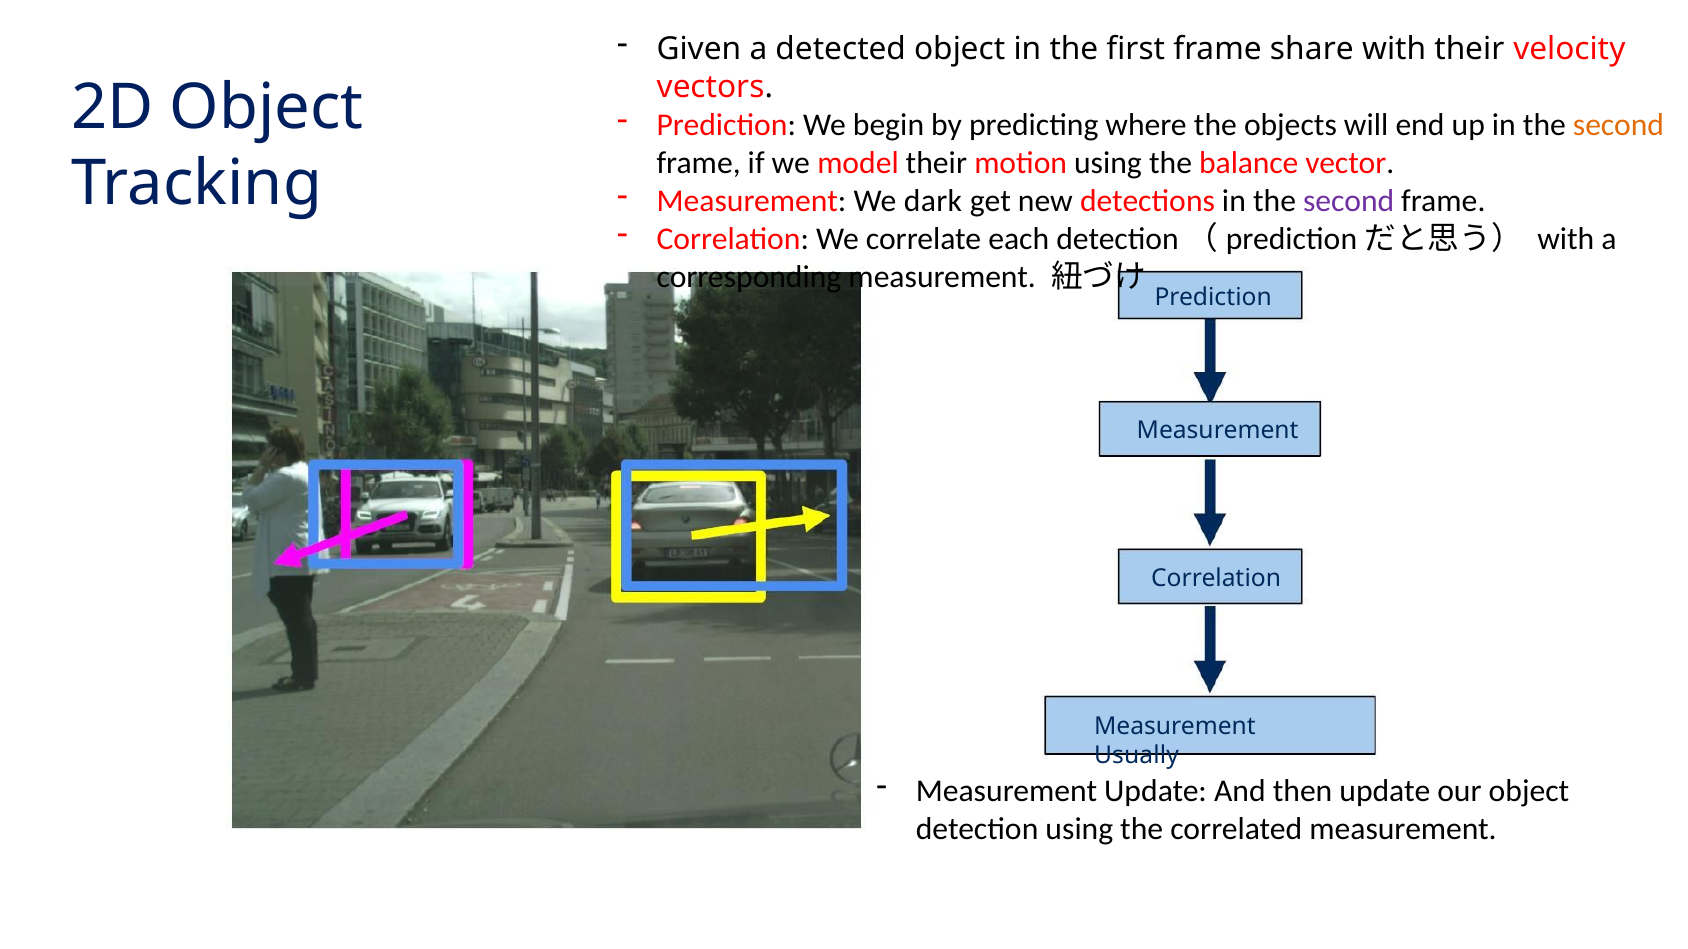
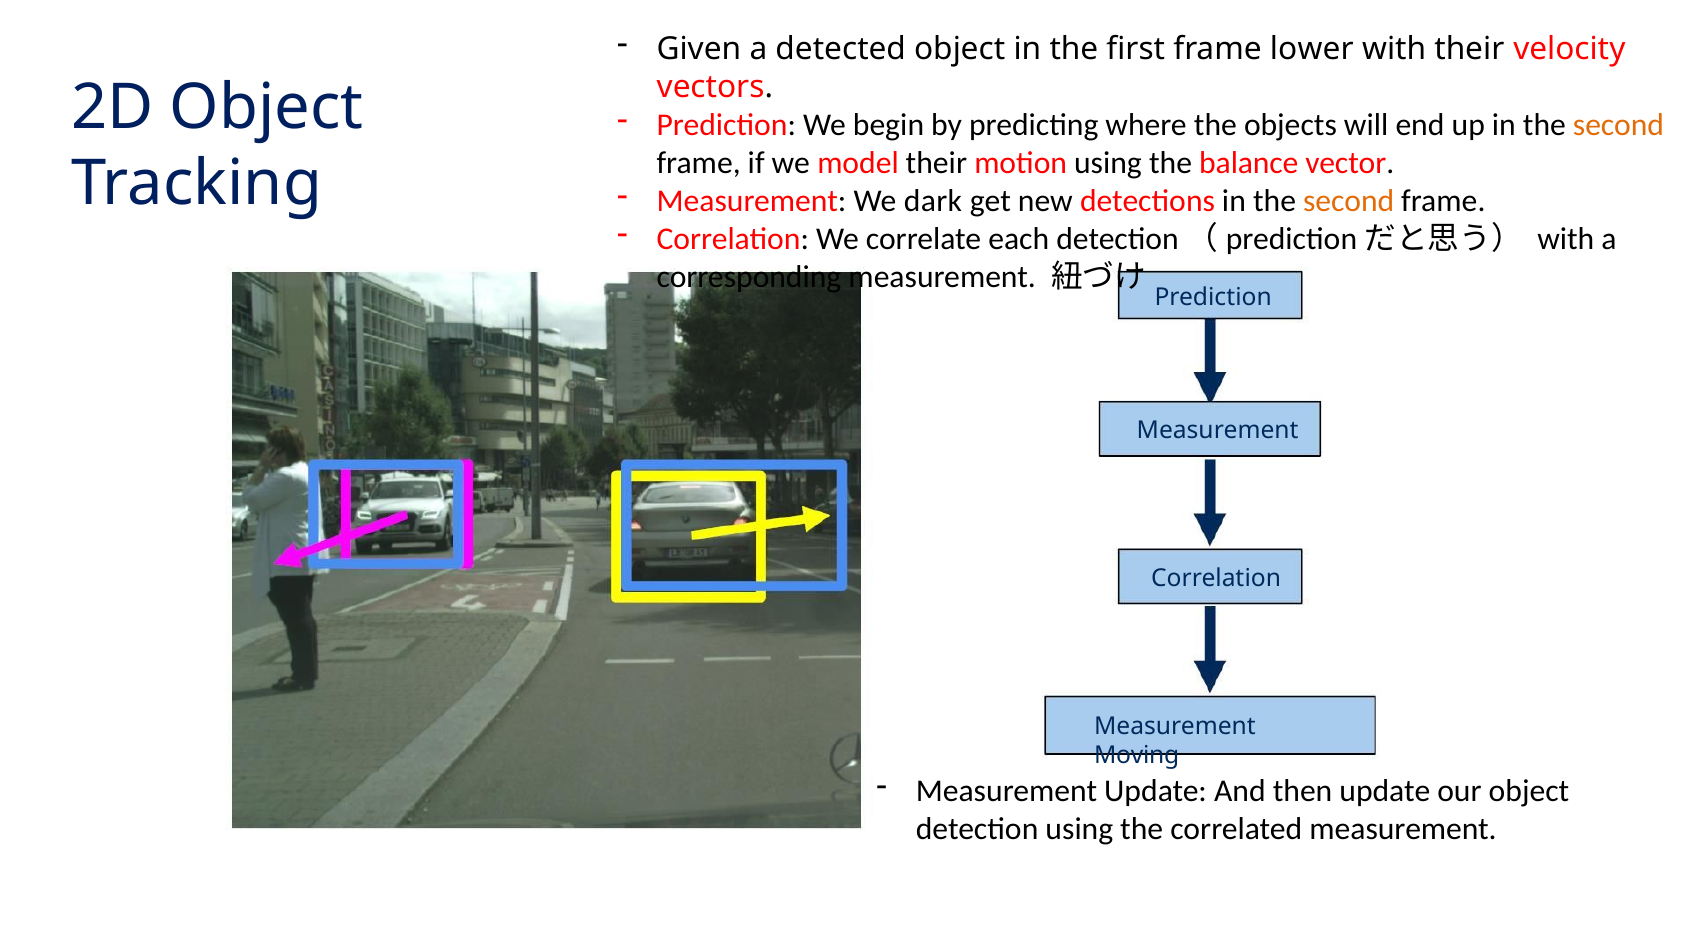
share: share -> lower (1312, 49)
second colour: purple -> orange (1349, 201)
Usually: Usually -> Moving (1137, 756)
